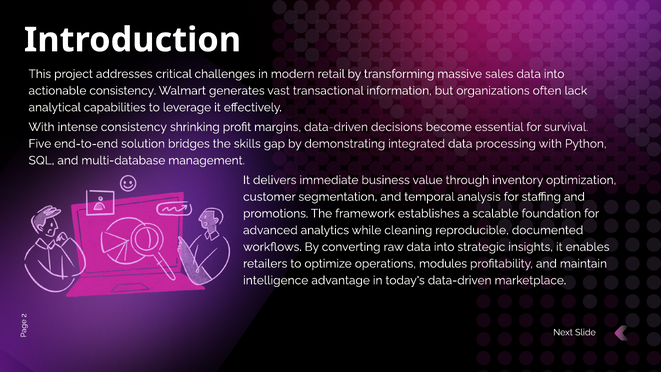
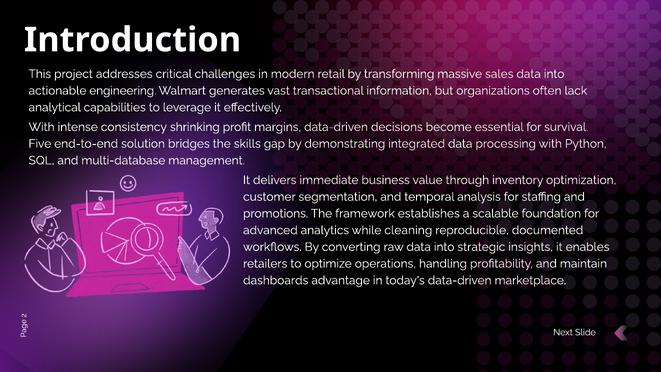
actionable consistency: consistency -> engineering (123, 91)
modules: modules -> handling (443, 264)
intelligence: intelligence -> dashboards (276, 280)
